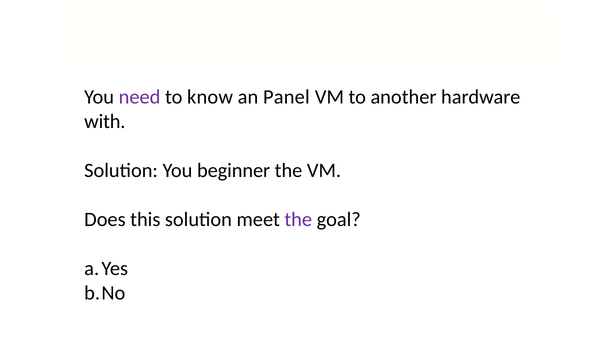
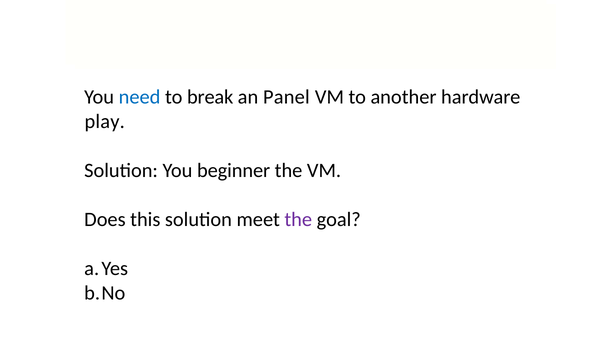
need colour: purple -> blue (140, 97)
know: know -> break (210, 97)
with: with -> play (105, 122)
